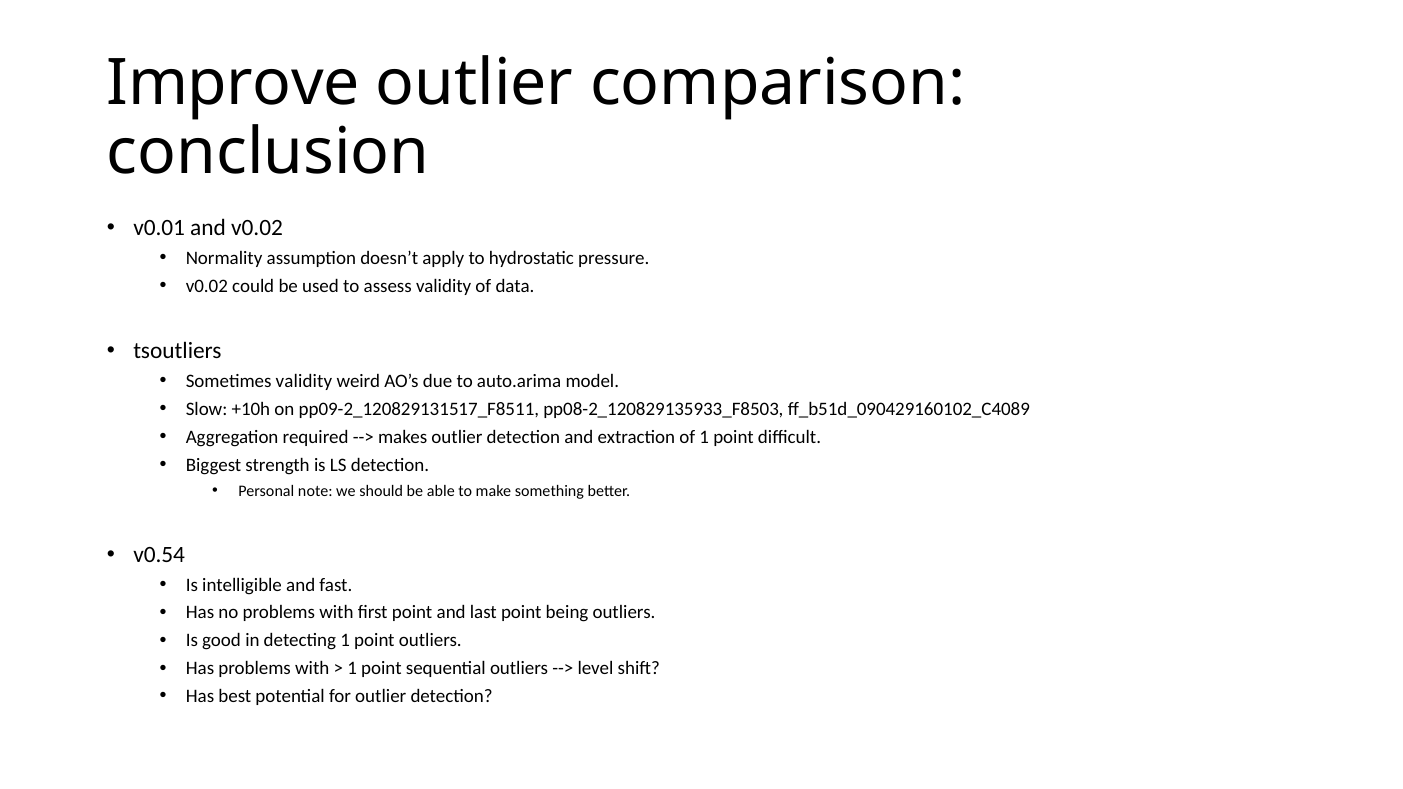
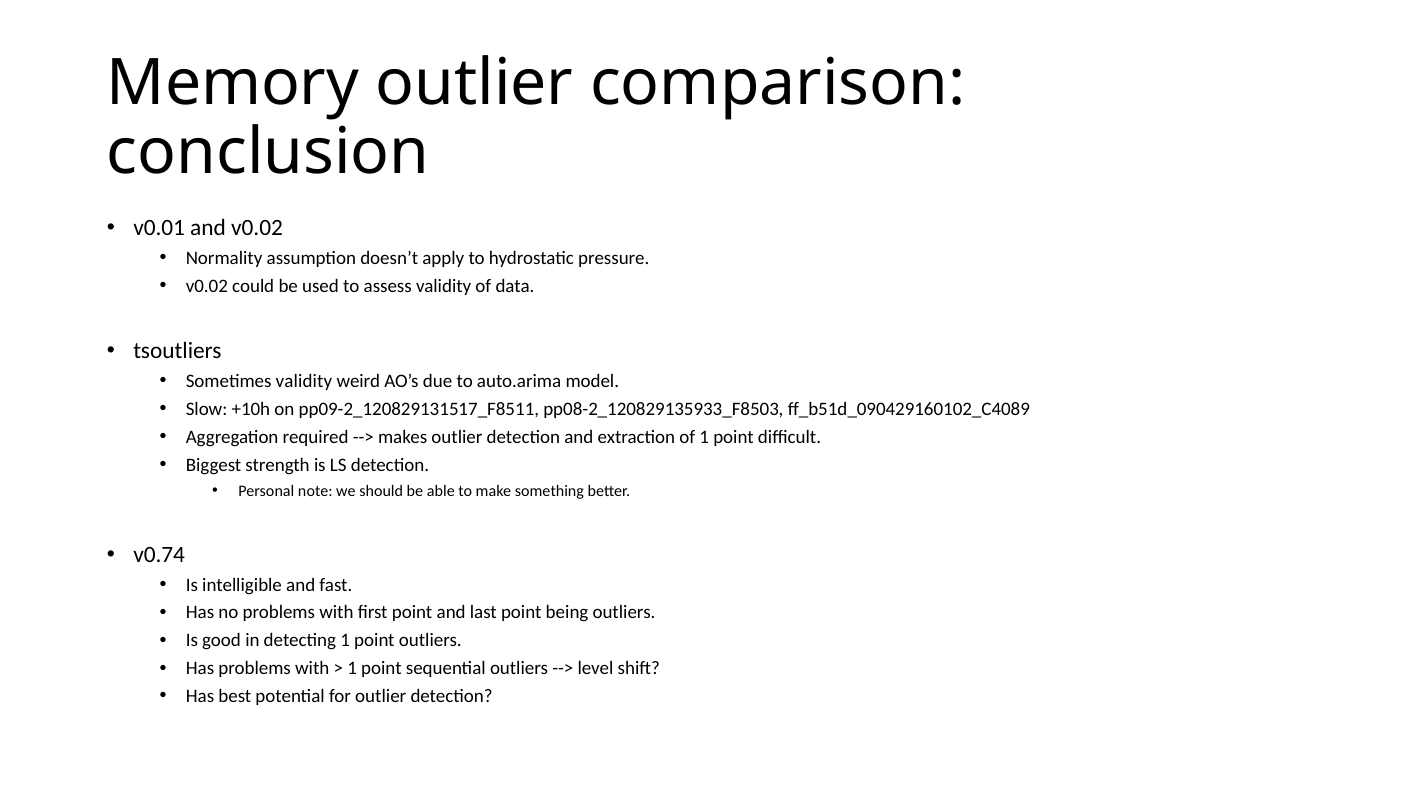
Improve: Improve -> Memory (233, 83)
v0.54: v0.54 -> v0.74 (159, 555)
